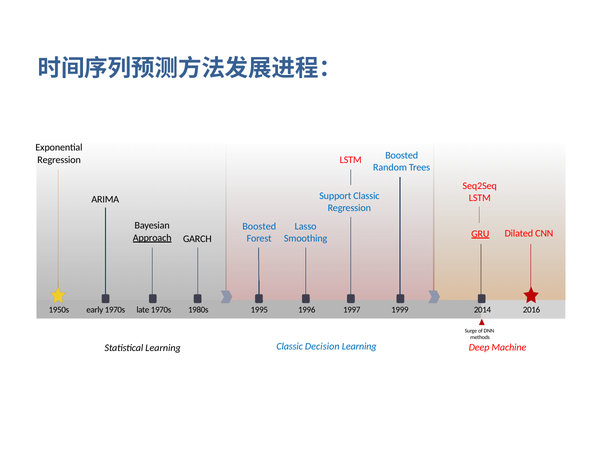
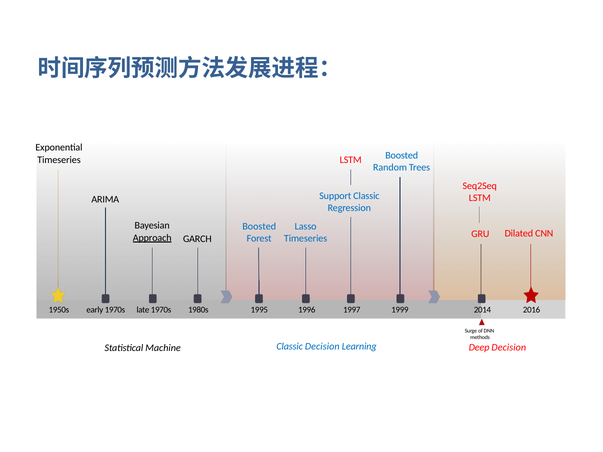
Regression: Regression -> Timeseries (59, 160)
GRU underline: present -> none (480, 234)
Smoothing: Smoothing -> Timeseries (306, 239)
Deep Machine: Machine -> Decision (509, 348)
Statistical Learning: Learning -> Machine (163, 348)
